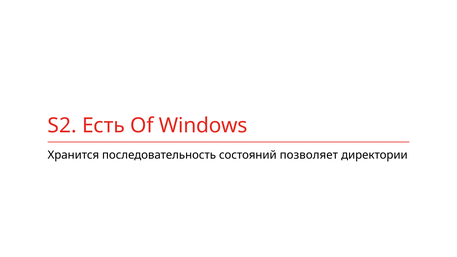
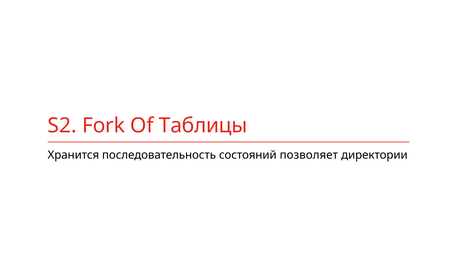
Есть: Есть -> Fork (104, 126)
Windows: Windows -> Таблицы (203, 126)
